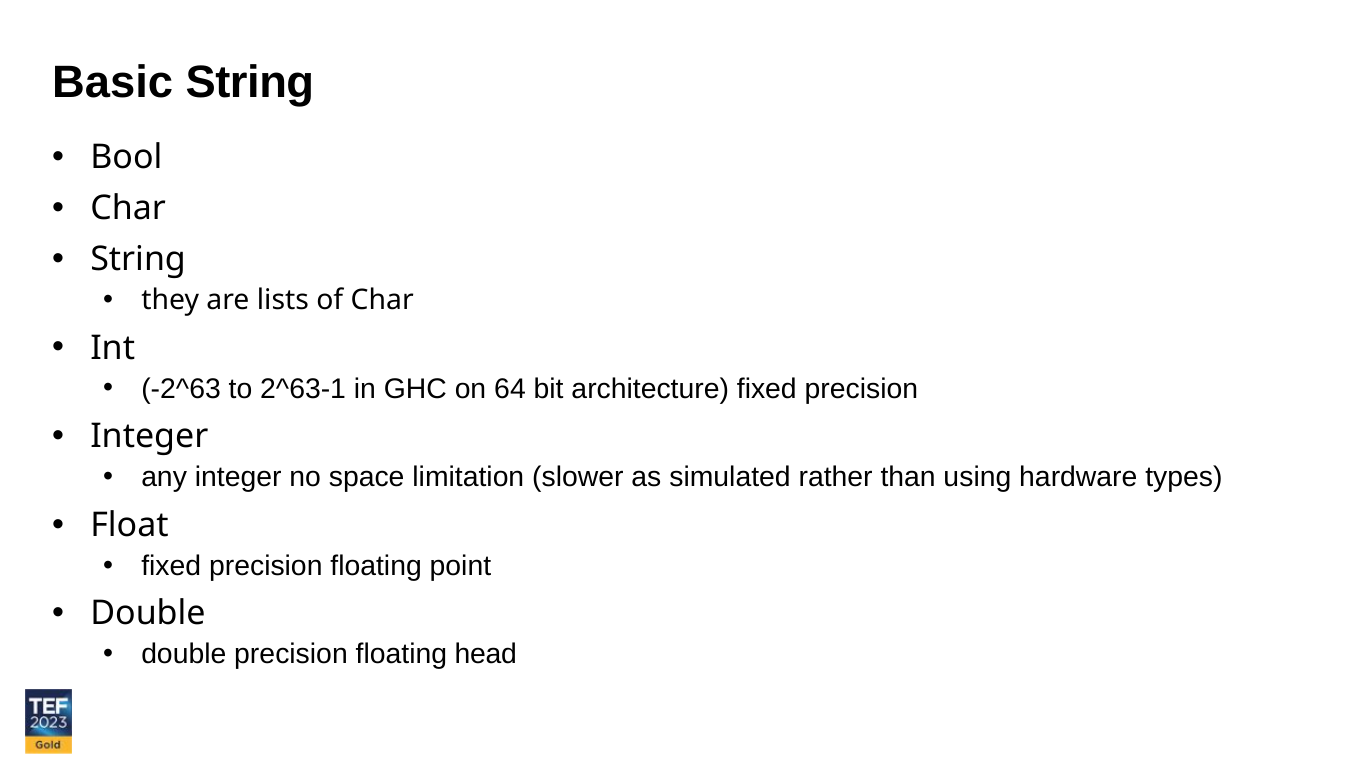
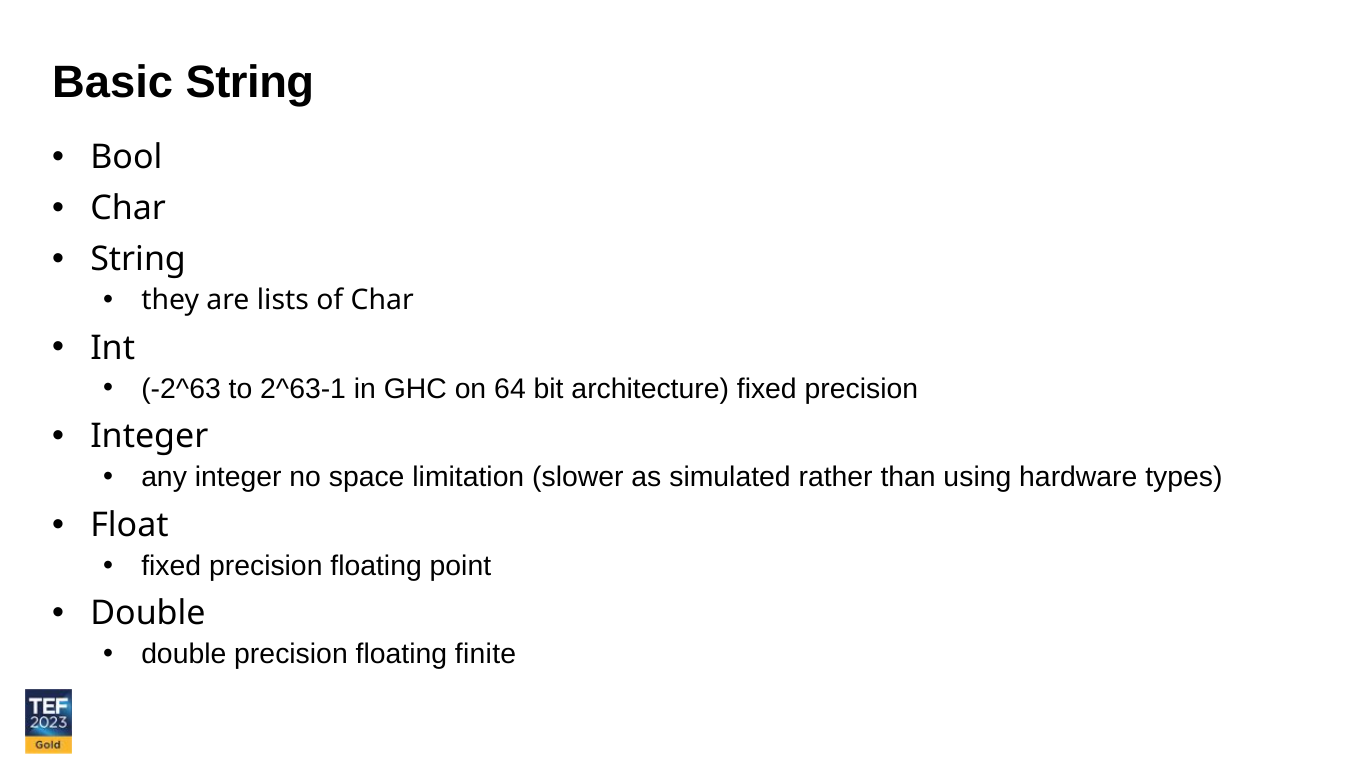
head: head -> finite (486, 654)
